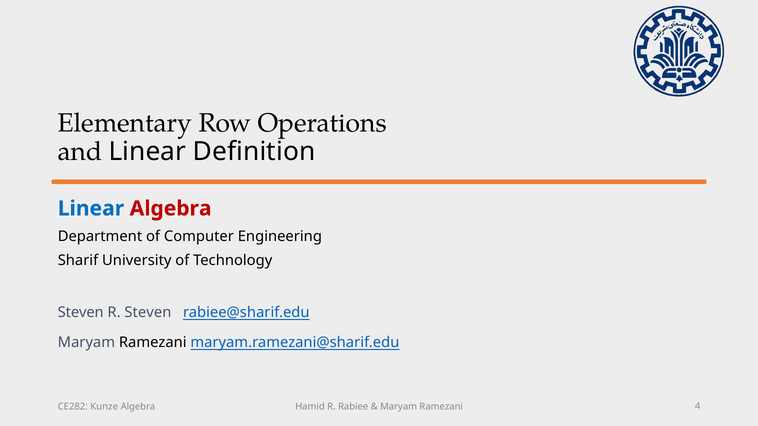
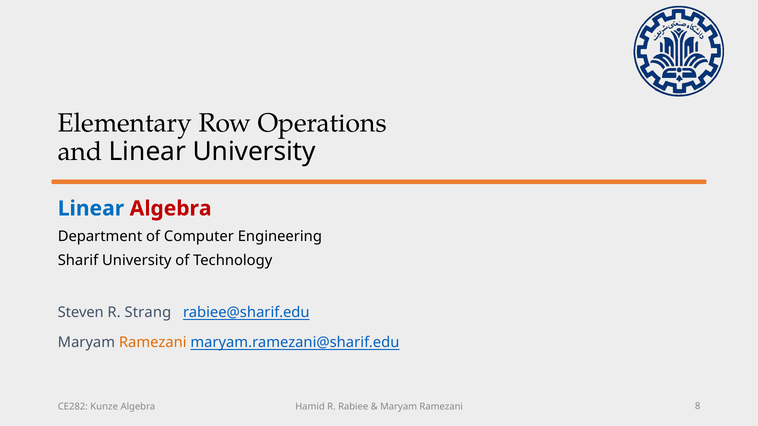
Linear Definition: Definition -> University (254, 152)
R Steven: Steven -> Strang (148, 313)
Ramezani colour: black -> orange (153, 343)
4: 4 -> 8 (698, 406)
